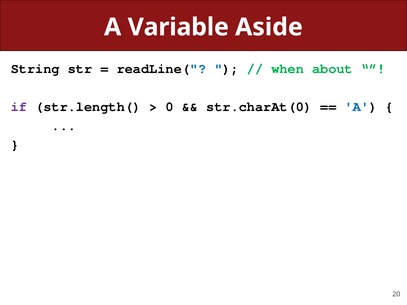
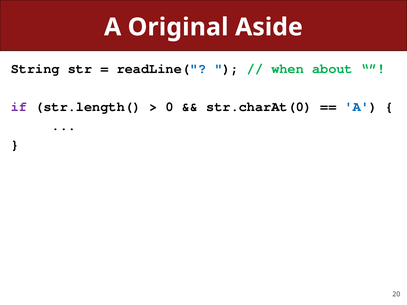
Variable: Variable -> Original (178, 27)
